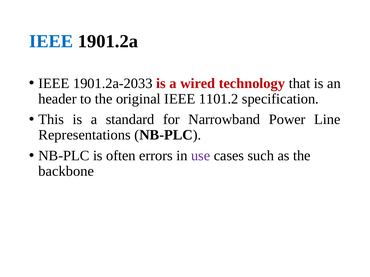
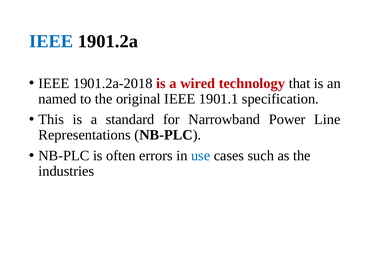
1901.2a-2033: 1901.2a-2033 -> 1901.2a-2018 (113, 83)
header: header -> named (58, 99)
1101.2: 1101.2 -> 1901.1 (219, 99)
use colour: purple -> blue (201, 156)
backbone: backbone -> industries (66, 171)
